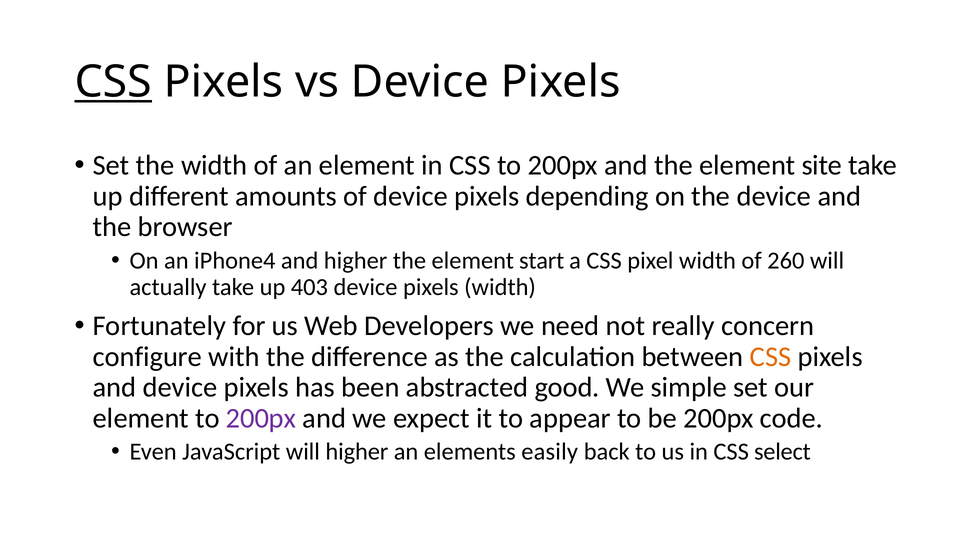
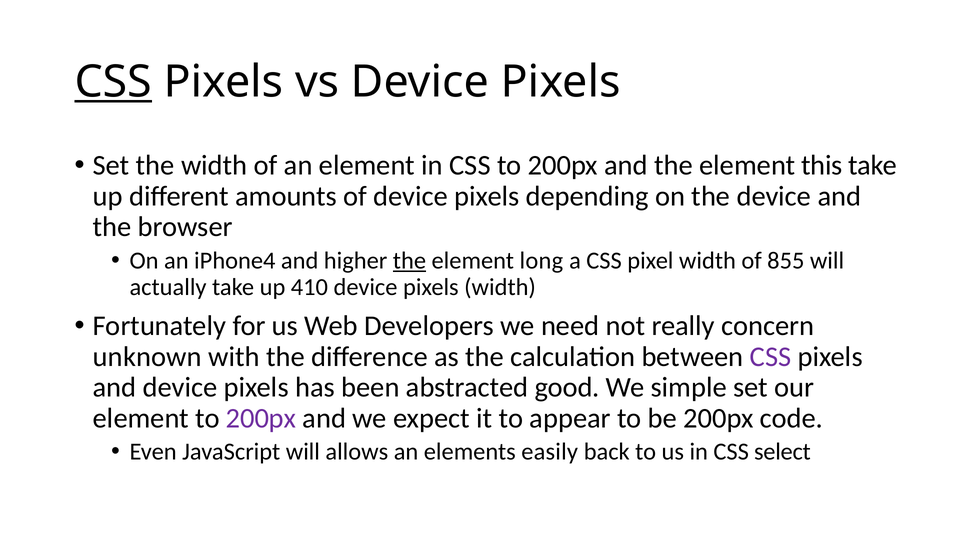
site: site -> this (822, 165)
the underline: none -> present (409, 261)
start: start -> long (541, 261)
260: 260 -> 855 (786, 261)
403: 403 -> 410 (309, 287)
configure: configure -> unknown (147, 357)
CSS colour: orange -> purple (771, 357)
will higher: higher -> allows (357, 452)
